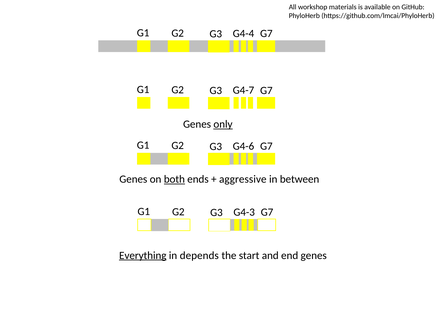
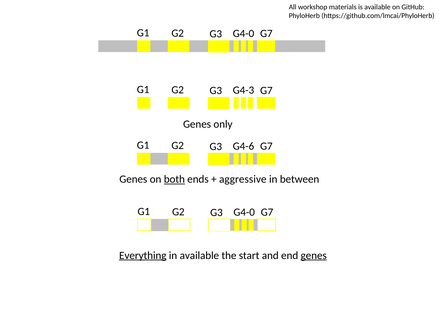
G4-4: G4-4 -> G4-0 (244, 34)
G4-7: G4-7 -> G4-3 (244, 90)
only underline: present -> none (223, 124)
G4-3: G4-3 -> G4-0 (244, 212)
in depends: depends -> available (199, 255)
genes underline: none -> present (314, 255)
